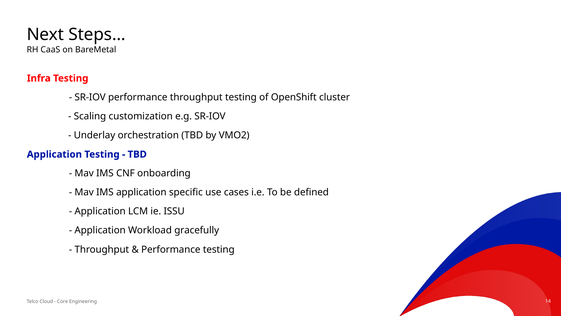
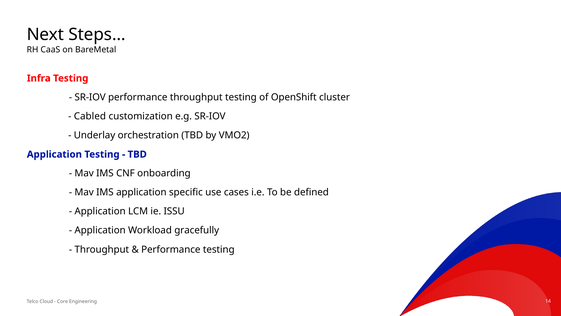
Scaling: Scaling -> Cabled (90, 116)
